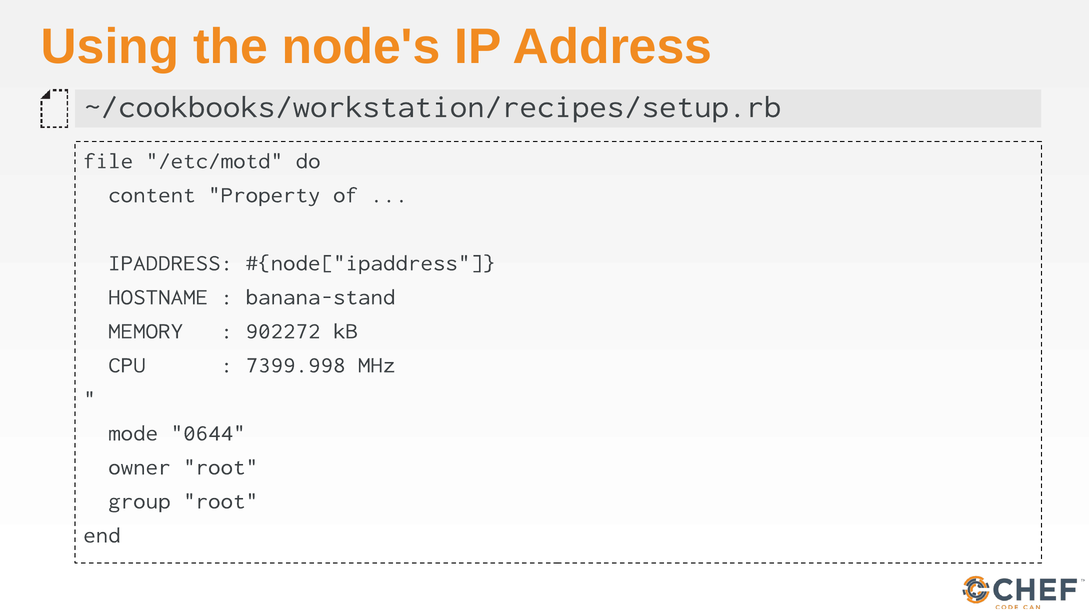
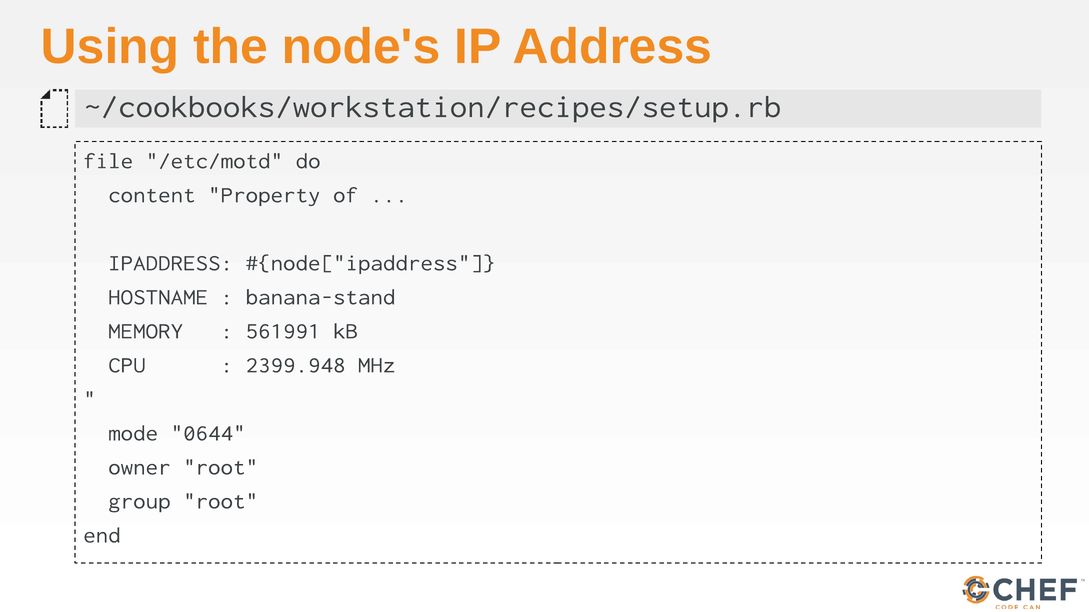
902272: 902272 -> 561991 (283, 331)
7399.998: 7399.998 -> 2399.948 (296, 365)
